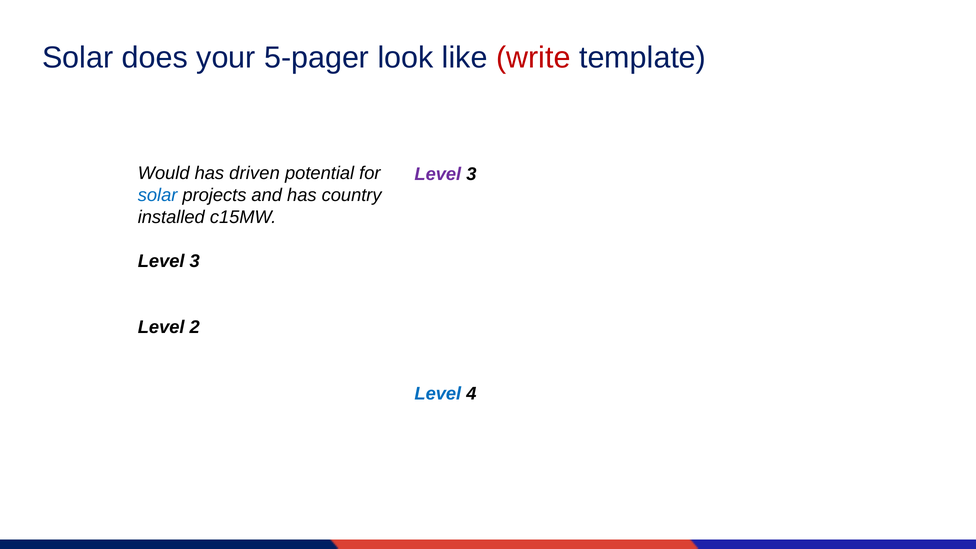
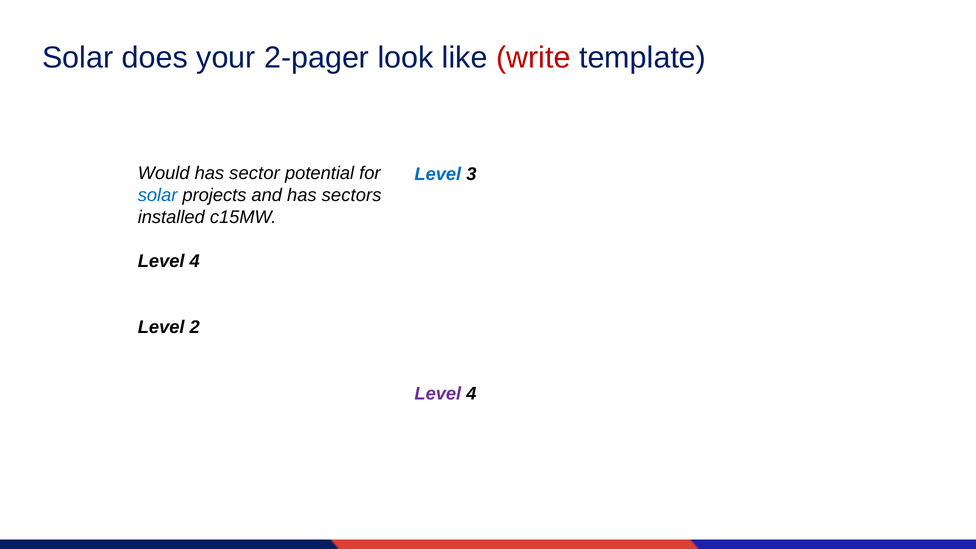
5-pager: 5-pager -> 2-pager (317, 58)
driven: driven -> sector (255, 173)
Level colour: purple -> blue (438, 174)
country: country -> sectors (352, 195)
3: 3 -> 4 (195, 261)
Level colour: blue -> purple (438, 394)
